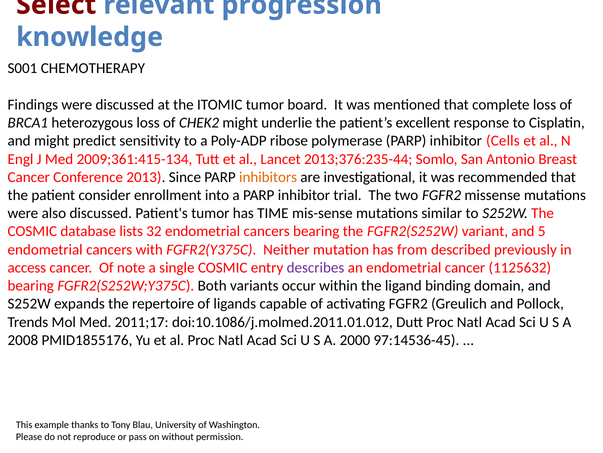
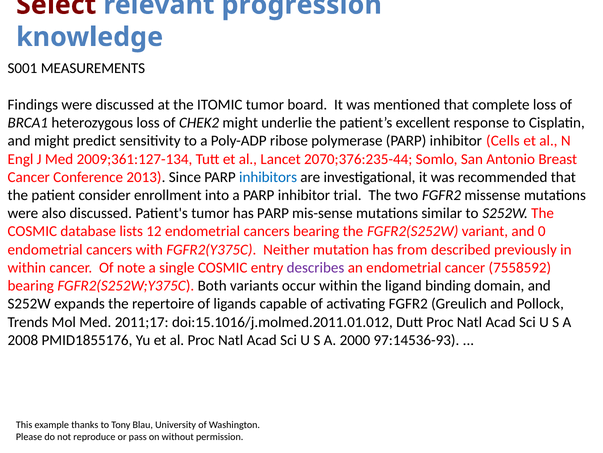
CHEMOTHERAPY: CHEMOTHERAPY -> MEASUREMENTS (93, 68)
2009;361:415-134: 2009;361:415-134 -> 2009;361:127-134 (134, 159)
2013;376:235-44: 2013;376:235-44 -> 2070;376:235-44 (358, 159)
inhibitors colour: orange -> blue (268, 177)
has TIME: TIME -> PARP (273, 213)
32: 32 -> 12 (154, 231)
5: 5 -> 0 (542, 231)
access: access -> within (27, 267)
1125632: 1125632 -> 7558592 (520, 267)
doi:10.1086/j.molmed.2011.01.012: doi:10.1086/j.molmed.2011.01.012 -> doi:15.1016/j.molmed.2011.01.012 (282, 322)
97:14536-45: 97:14536-45 -> 97:14536-93 (416, 340)
